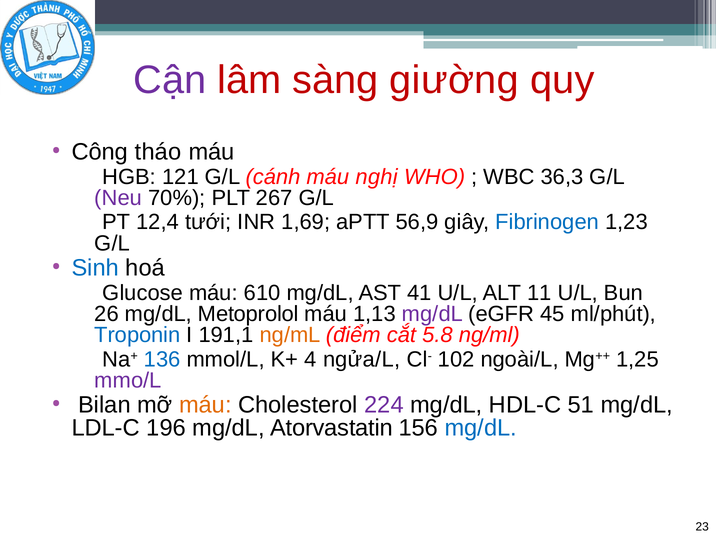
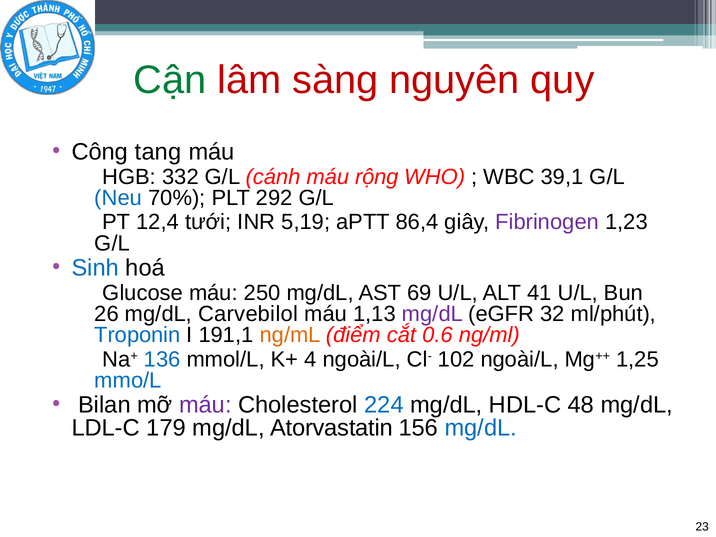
Cận colour: purple -> green (170, 80)
giường: giường -> nguyên (454, 80)
tháo: tháo -> tang (158, 152)
121: 121 -> 332 (180, 177)
nghị: nghị -> rộng (377, 177)
36,3: 36,3 -> 39,1 (562, 177)
Neu colour: purple -> blue (118, 198)
267: 267 -> 292 (274, 198)
1,69: 1,69 -> 5,19 (306, 222)
56,9: 56,9 -> 86,4 (417, 222)
Fibrinogen colour: blue -> purple (547, 222)
610: 610 -> 250 (262, 293)
41: 41 -> 69 (419, 293)
11: 11 -> 41 (539, 293)
Metoprolol: Metoprolol -> Carvebilol (248, 314)
45: 45 -> 32 (552, 314)
5.8: 5.8 -> 0.6 (437, 335)
4 ngửa/L: ngửa/L -> ngoài/L (362, 359)
mmo/L colour: purple -> blue (128, 380)
máu colour: orange -> purple (205, 405)
224 colour: purple -> blue (384, 405)
51: 51 -> 48 (581, 405)
196: 196 -> 179 (166, 428)
